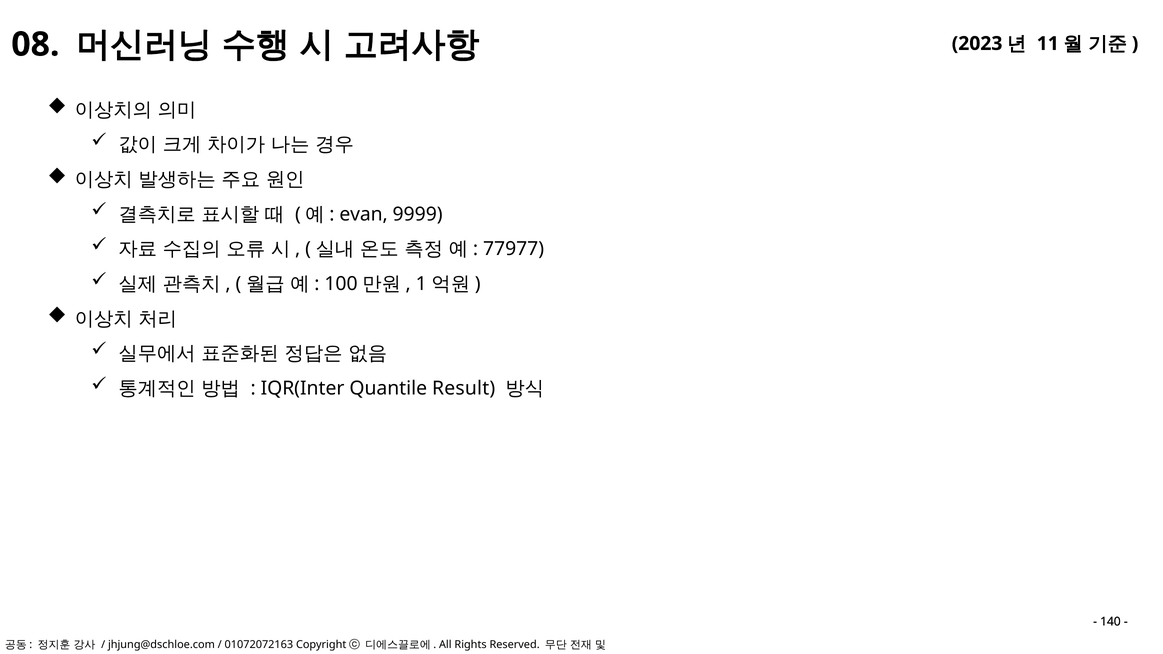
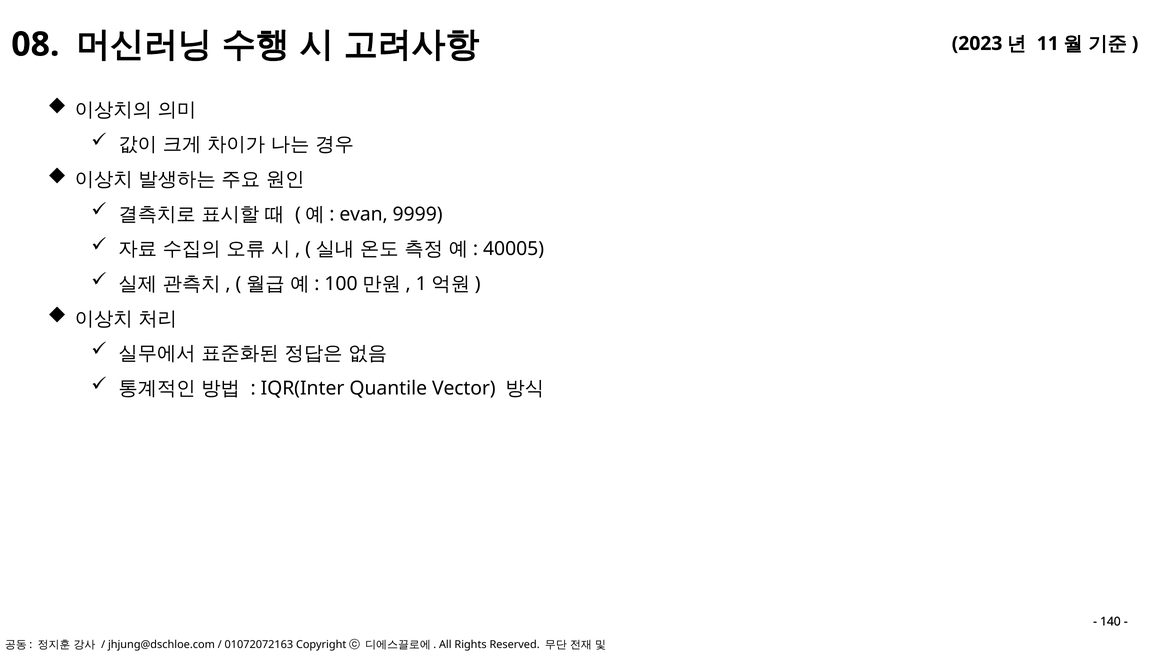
77977: 77977 -> 40005 (514, 249)
Result: Result -> Vector (464, 389)
